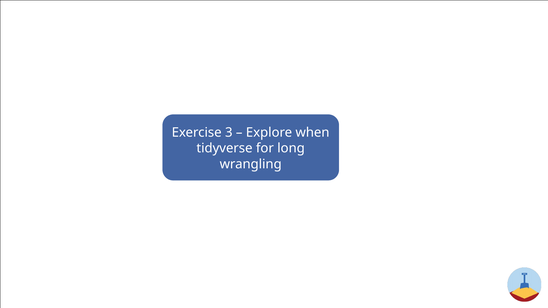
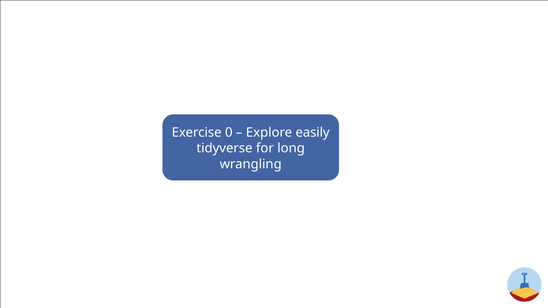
3: 3 -> 0 (229, 133)
when: when -> easily (313, 133)
